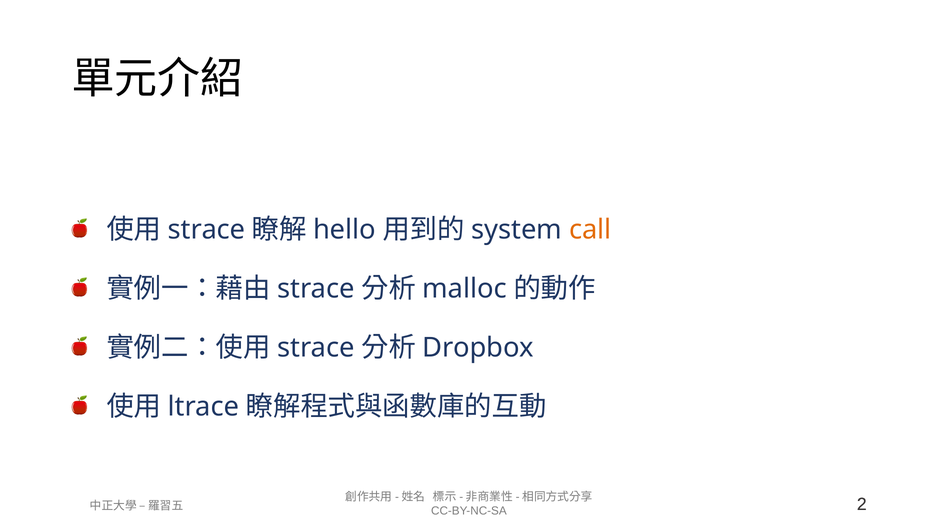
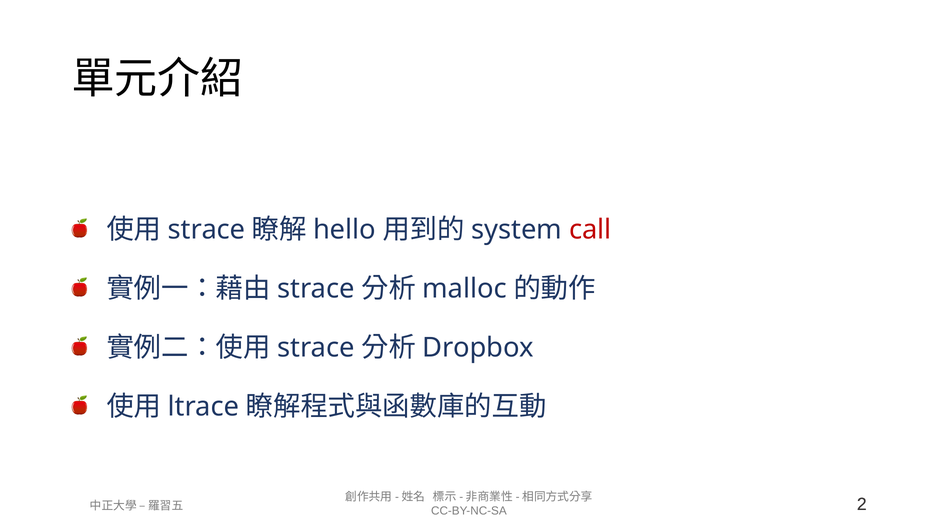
call colour: orange -> red (590, 229)
